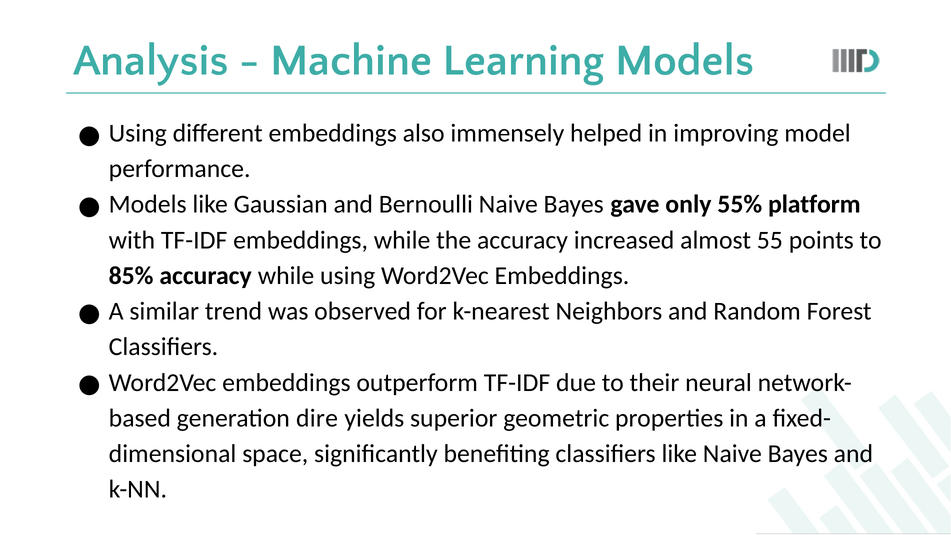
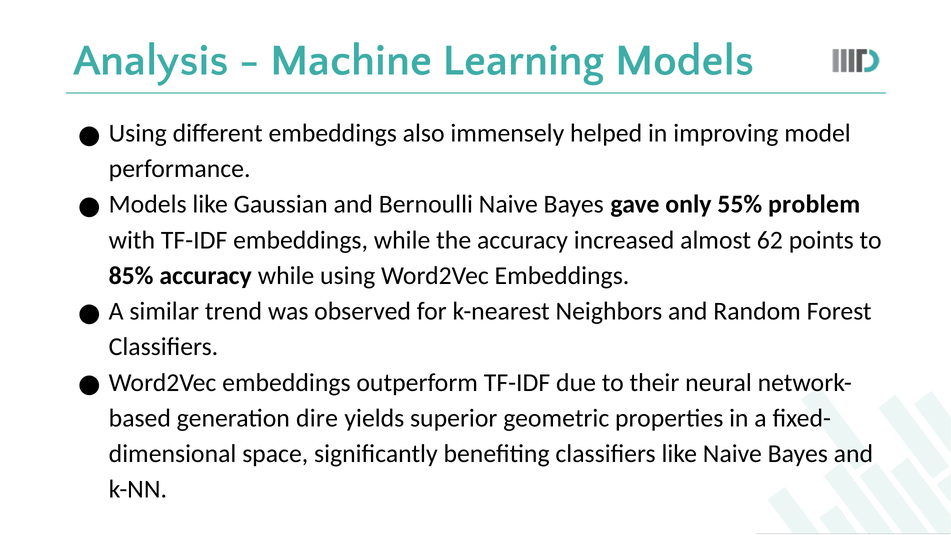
platform: platform -> problem (814, 204)
55: 55 -> 62 (770, 240)
